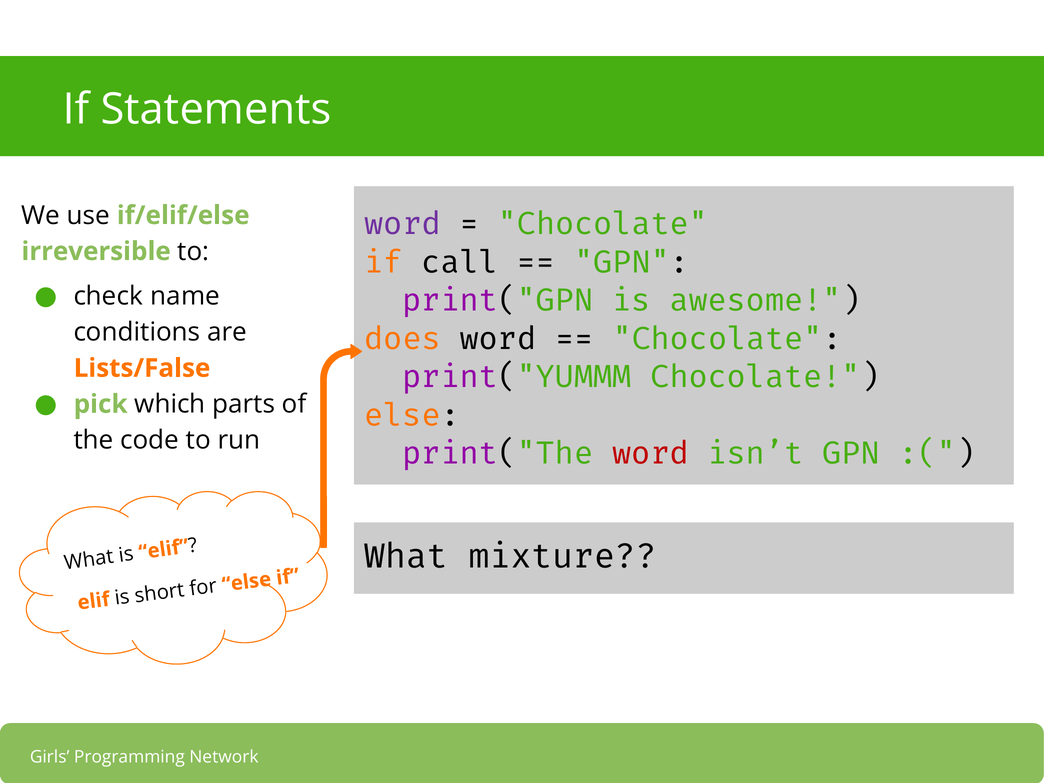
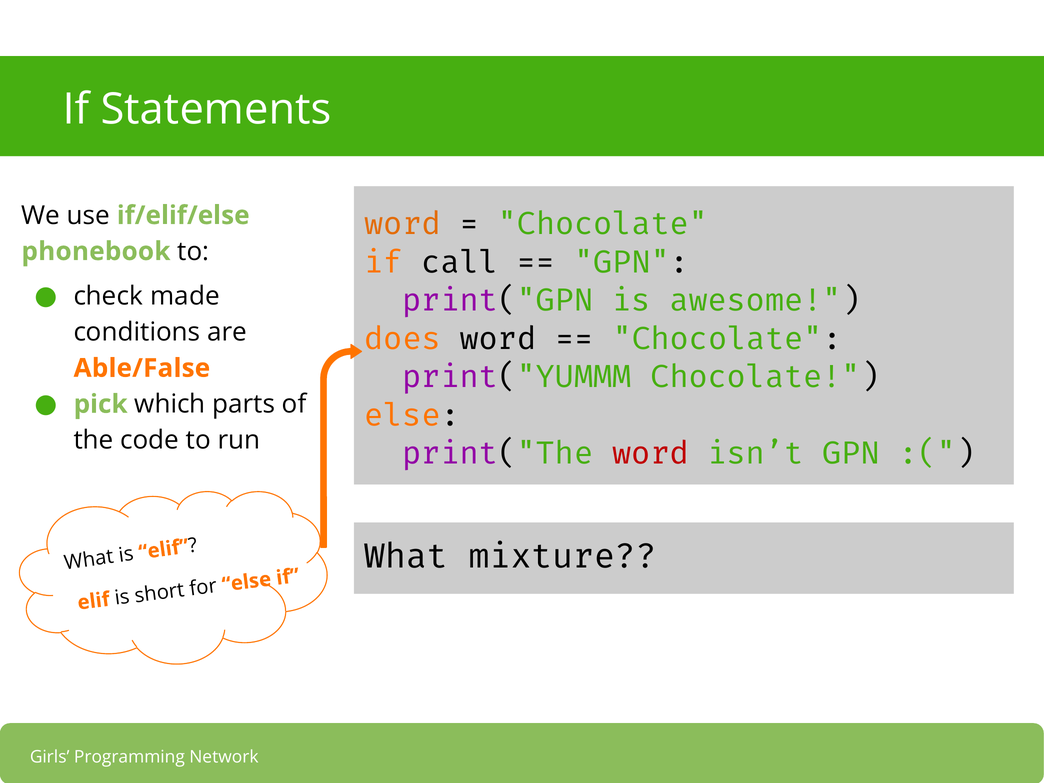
word colour: purple -> orange (403, 224)
irreversible: irreversible -> phonebook (96, 251)
name: name -> made (185, 296)
Lists/False: Lists/False -> Able/False (142, 368)
